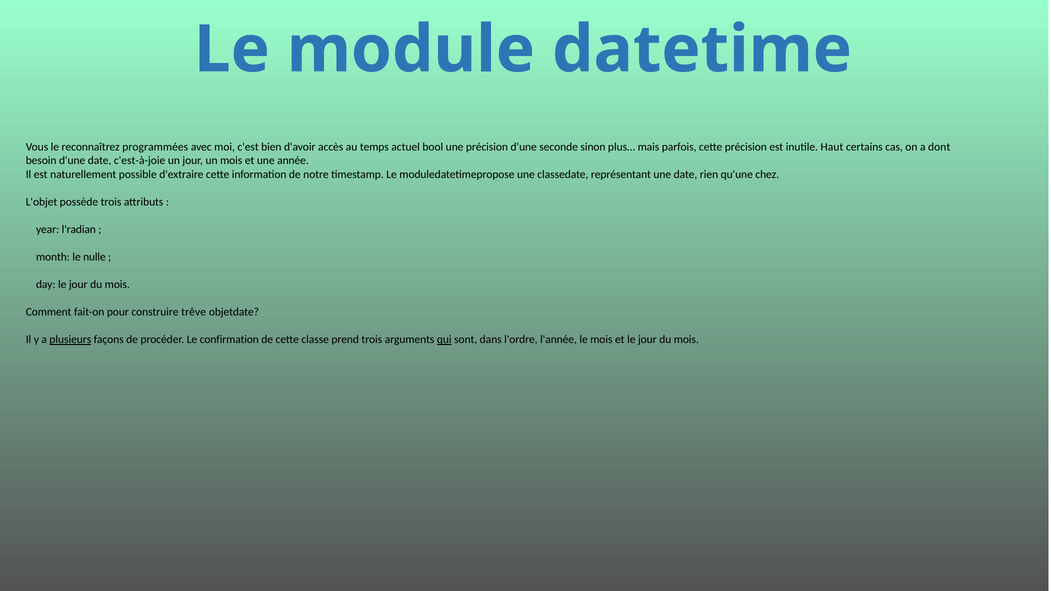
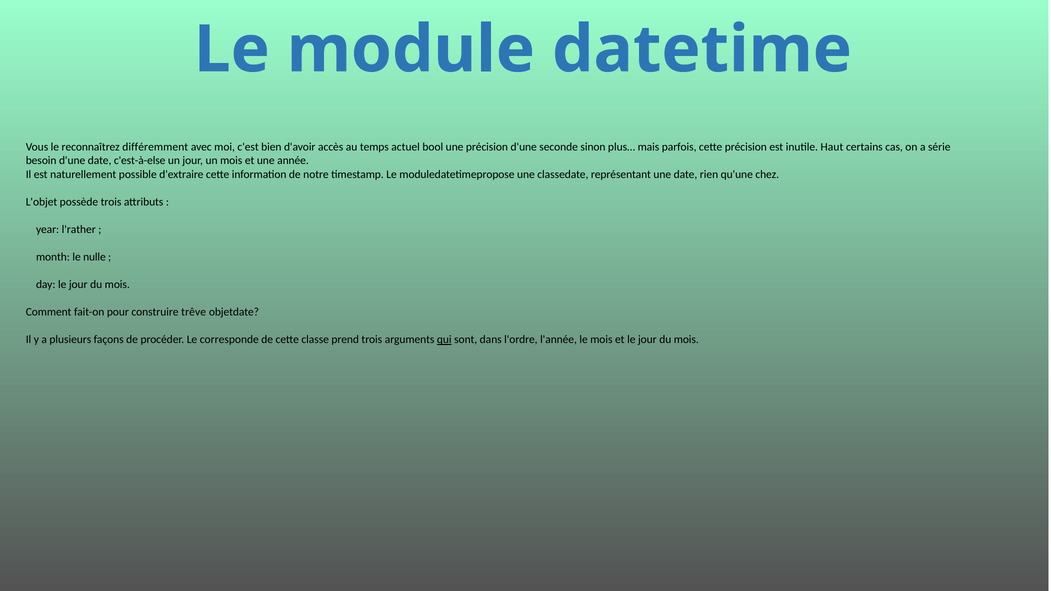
programmées: programmées -> différemment (155, 147)
dont: dont -> série (939, 147)
c'est-à-joie: c'est-à-joie -> c'est-à-else (140, 161)
l'radian: l'radian -> l'rather (79, 230)
plusieurs underline: present -> none (70, 340)
confirmation: confirmation -> corresponde (229, 340)
